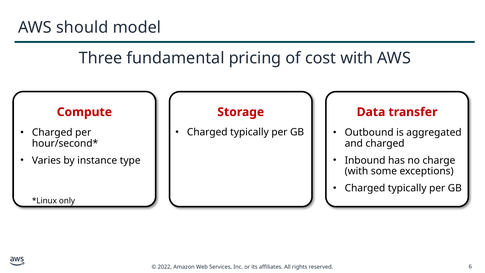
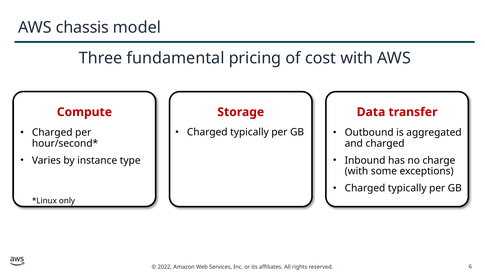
should: should -> chassis (82, 28)
